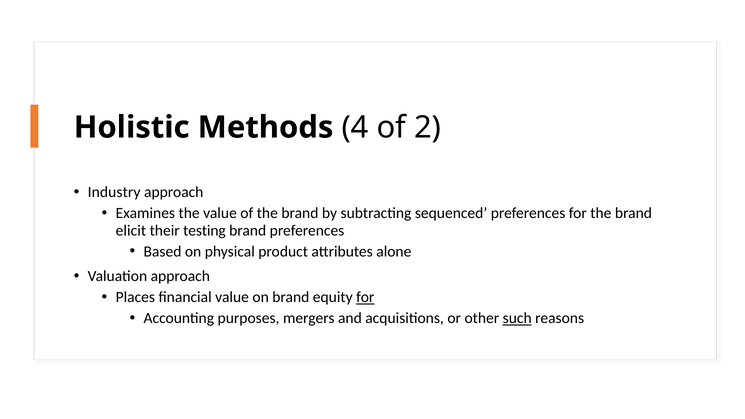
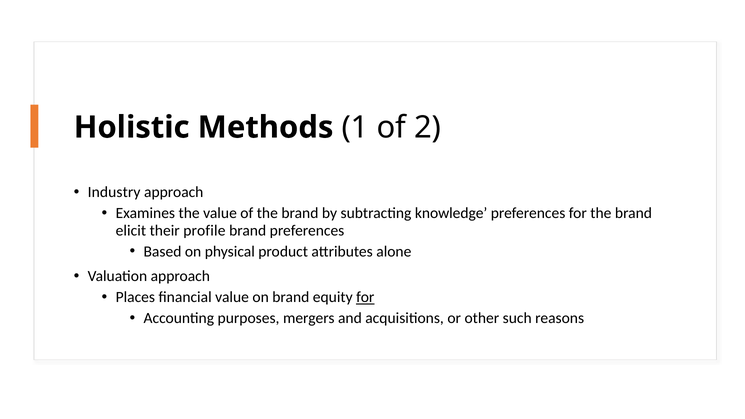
4: 4 -> 1 (355, 127)
sequenced: sequenced -> knowledge (451, 213)
testing: testing -> profile (204, 230)
such underline: present -> none (517, 318)
